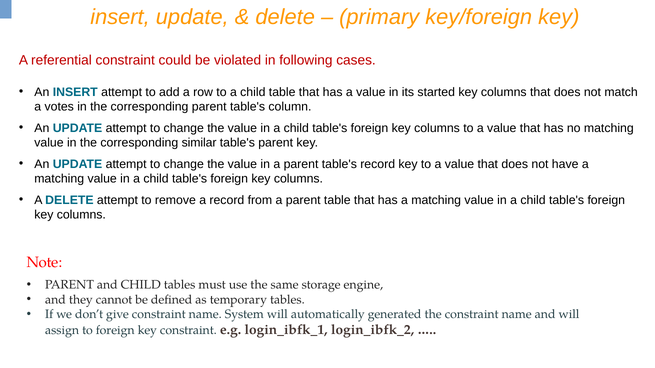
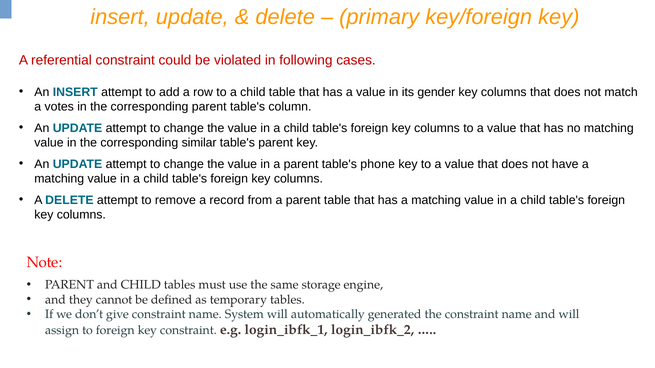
started: started -> gender (436, 92)
table's record: record -> phone (378, 164)
